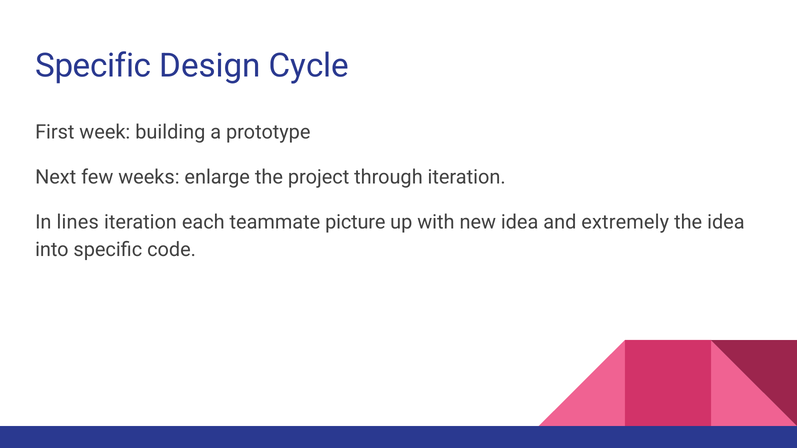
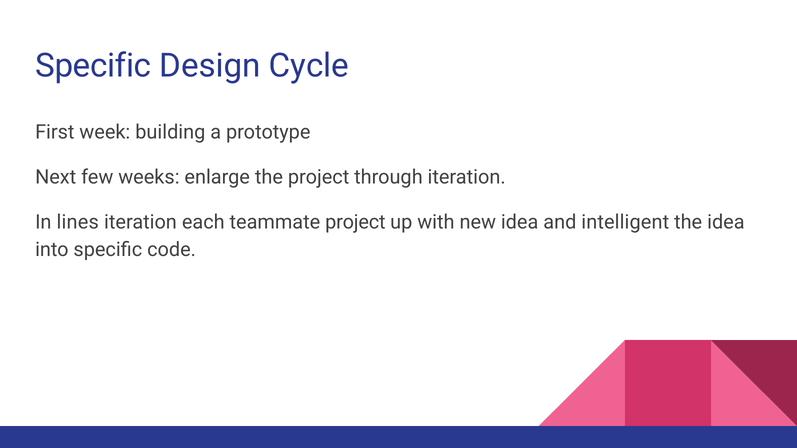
teammate picture: picture -> project (355, 222)
extremely: extremely -> intelligent (625, 222)
